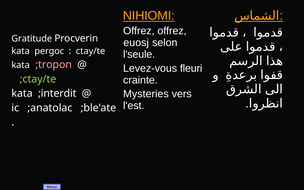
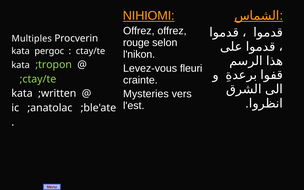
Gratitude: Gratitude -> Multiples (32, 39)
euosj: euosj -> rouge (136, 43)
l'seule: l'seule -> l'nikon (139, 54)
;tropon colour: pink -> light green (54, 65)
;interdit: ;interdit -> ;written (57, 93)
